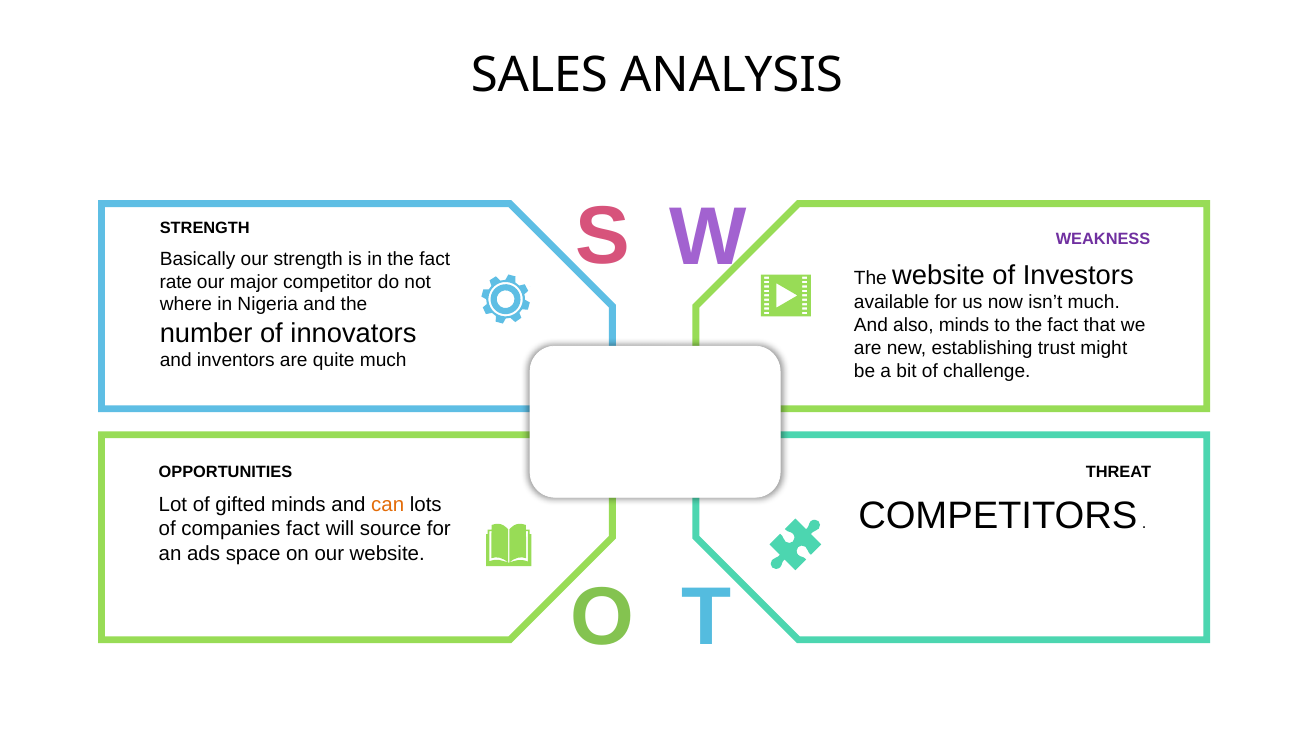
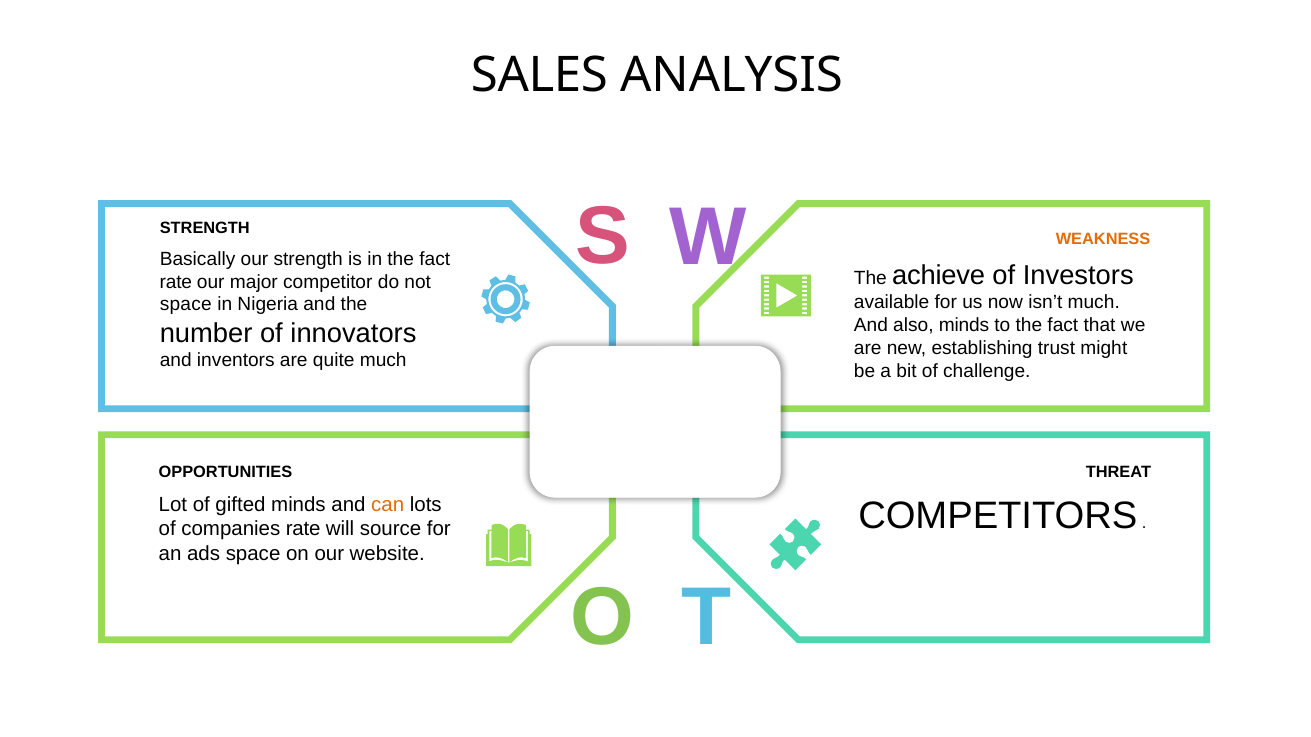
WEAKNESS colour: purple -> orange (1103, 239)
The website: website -> achieve (939, 276)
where: where -> space (186, 305)
companies fact: fact -> rate (303, 529)
